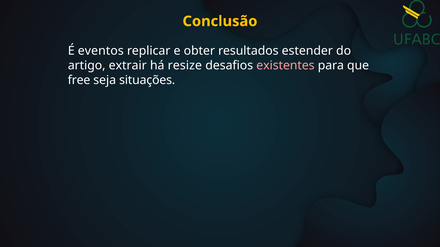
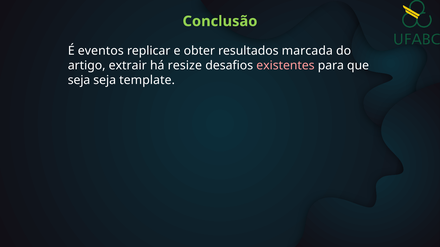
Conclusão colour: yellow -> light green (220, 21)
estender: estender -> marcada (307, 51)
free: free -> seja (79, 80)
situações: situações -> template (147, 80)
